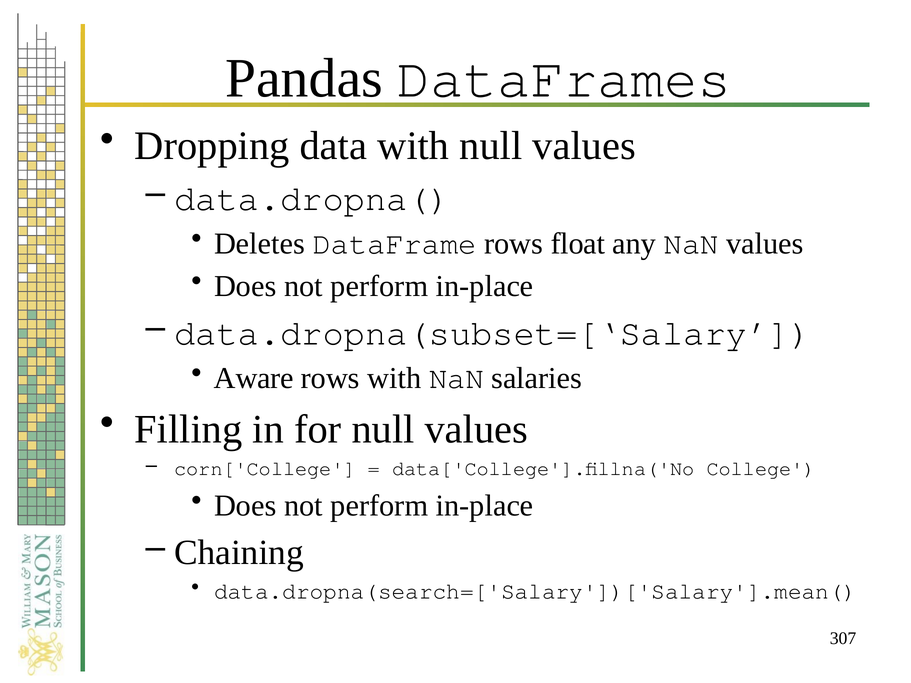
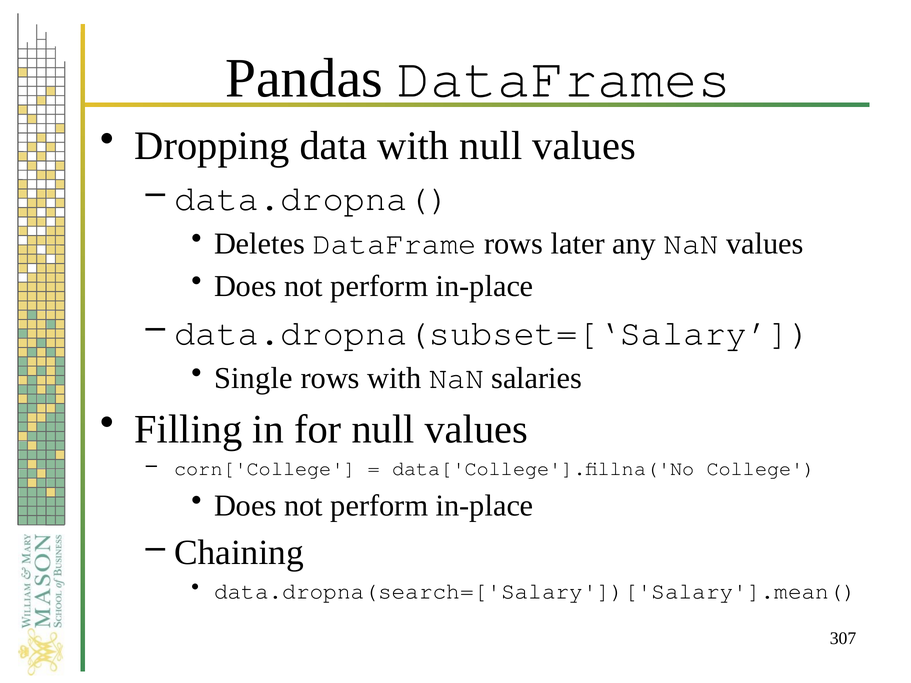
float: float -> later (578, 244)
Aware: Aware -> Single (254, 378)
